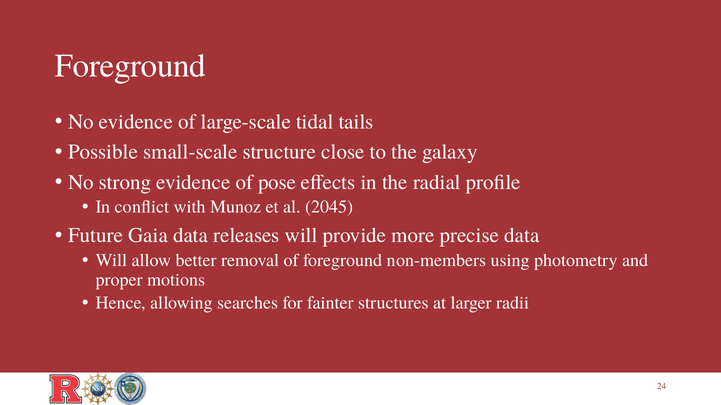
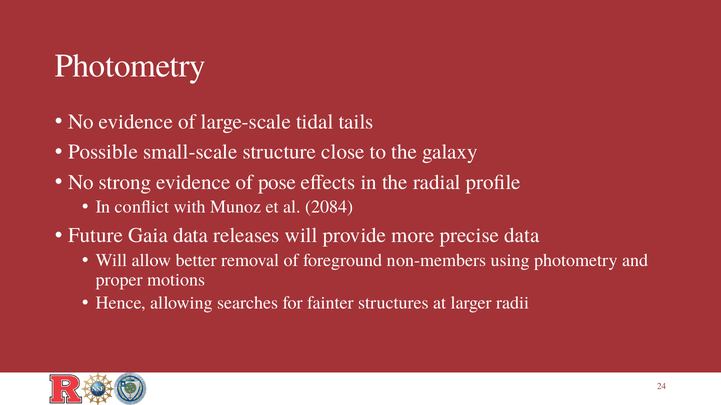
Foreground: Foreground -> Photometry (130, 66)
2045: 2045 -> 2084 (329, 207)
